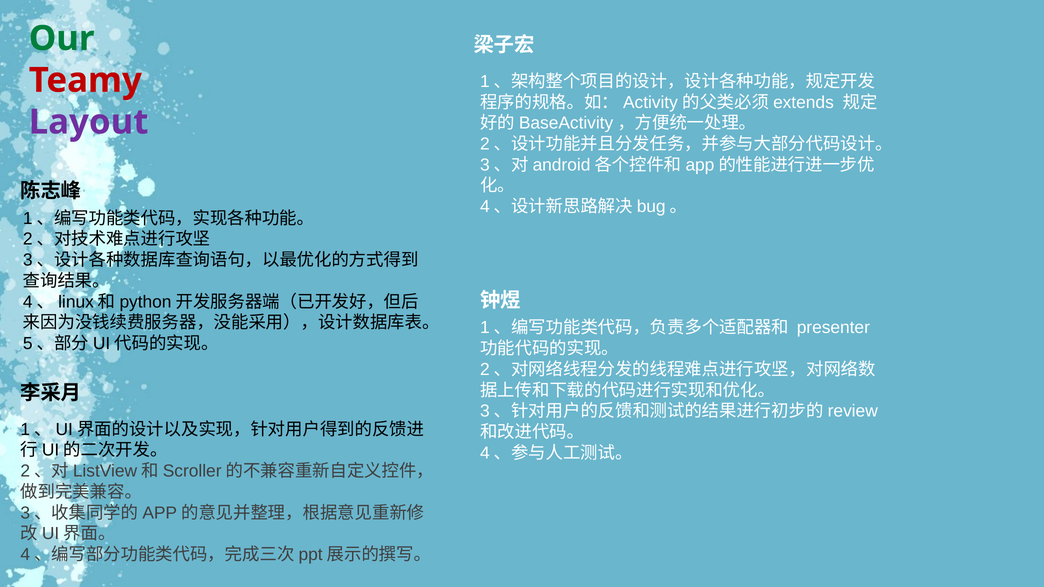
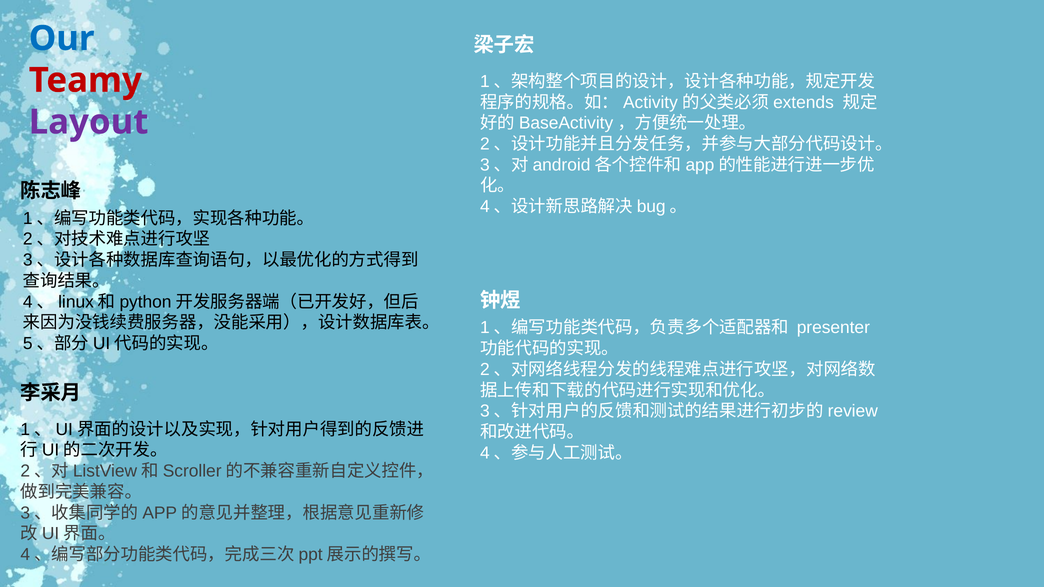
Our colour: green -> blue (62, 39)
